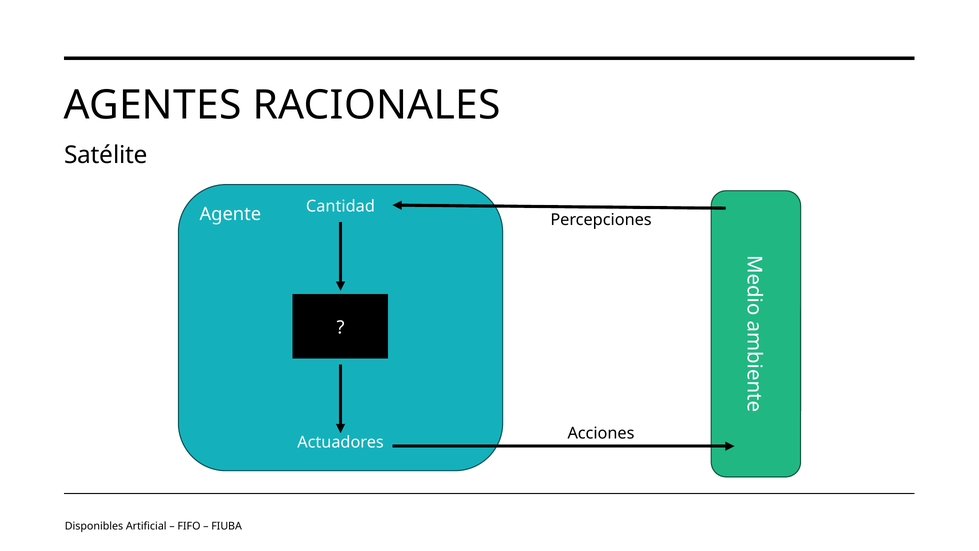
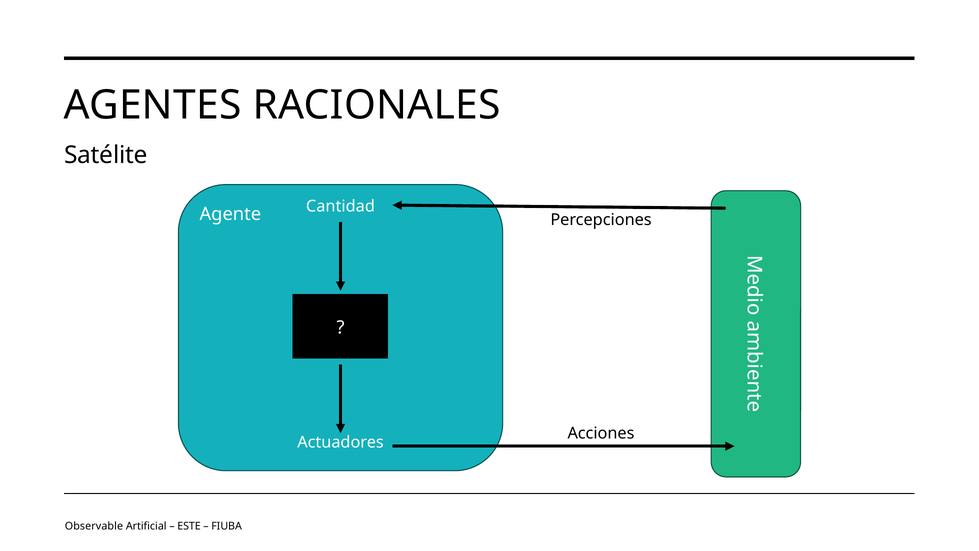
Disponibles: Disponibles -> Observable (94, 526)
FIFO: FIFO -> ESTE (189, 526)
